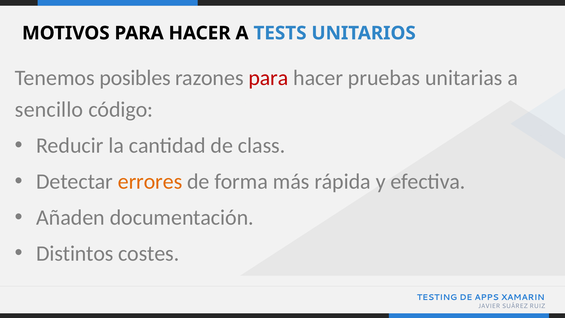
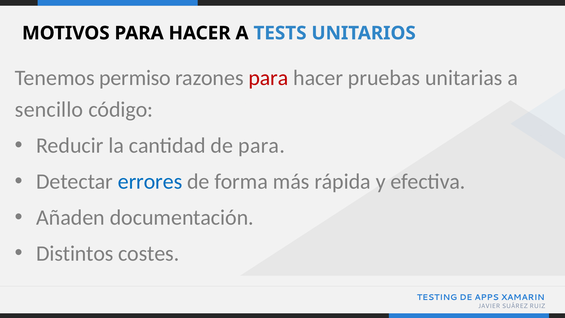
posibles: posibles -> permiso (135, 78)
de class: class -> para (262, 146)
errores colour: orange -> blue (150, 182)
